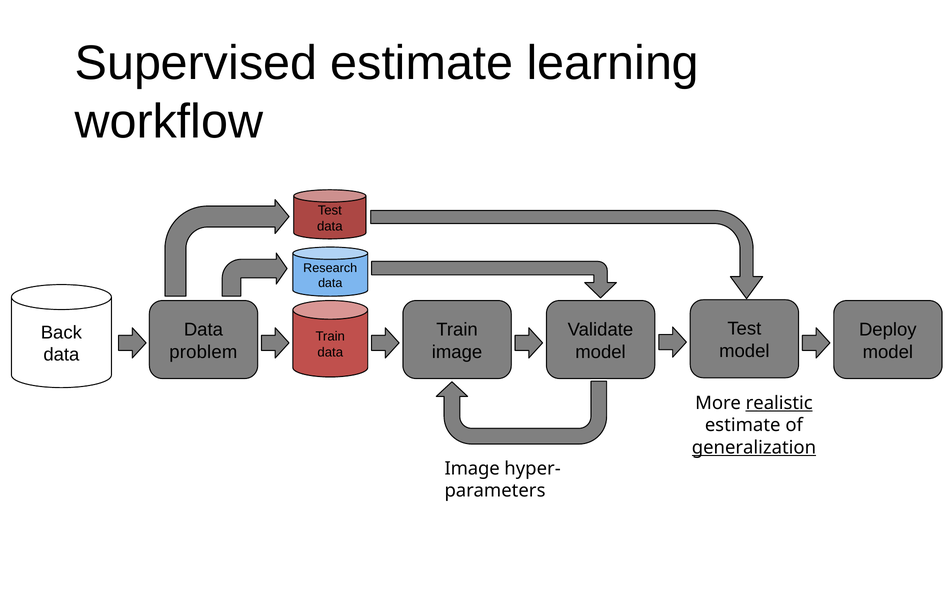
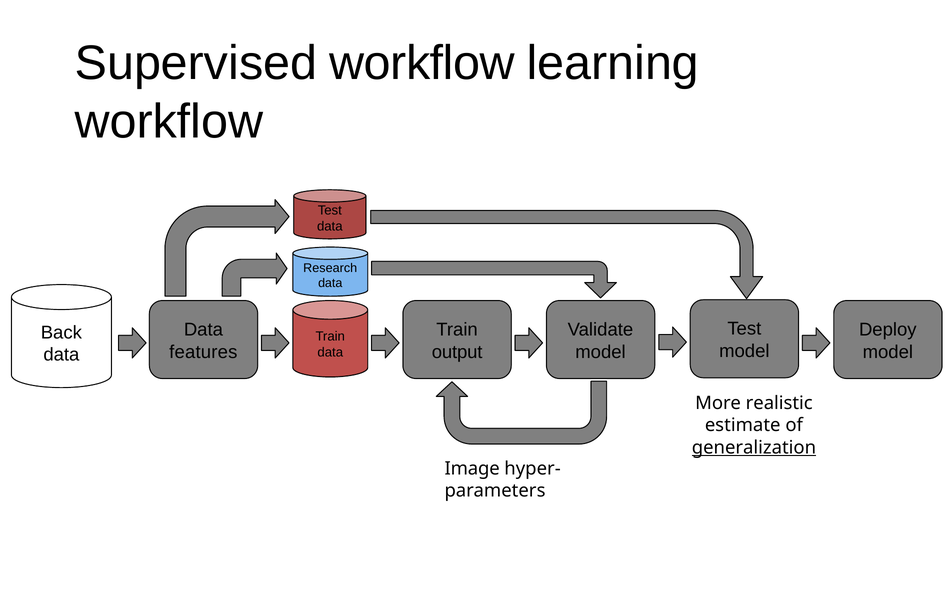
Supervised estimate: estimate -> workflow (422, 63)
problem: problem -> features (203, 352)
image: image -> output (457, 352)
realistic underline: present -> none (779, 403)
